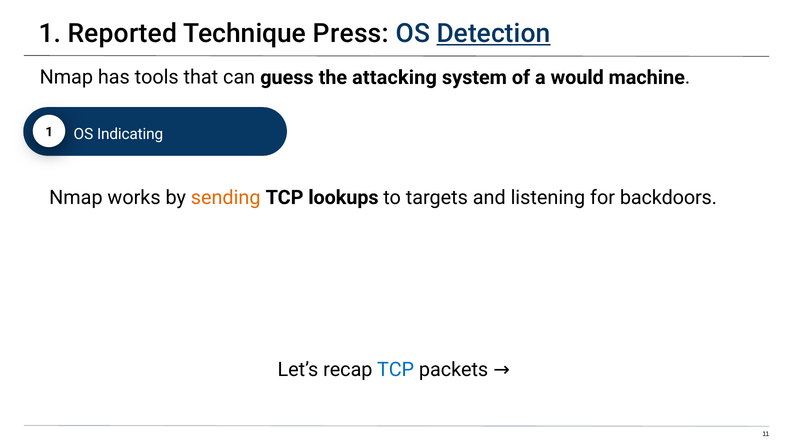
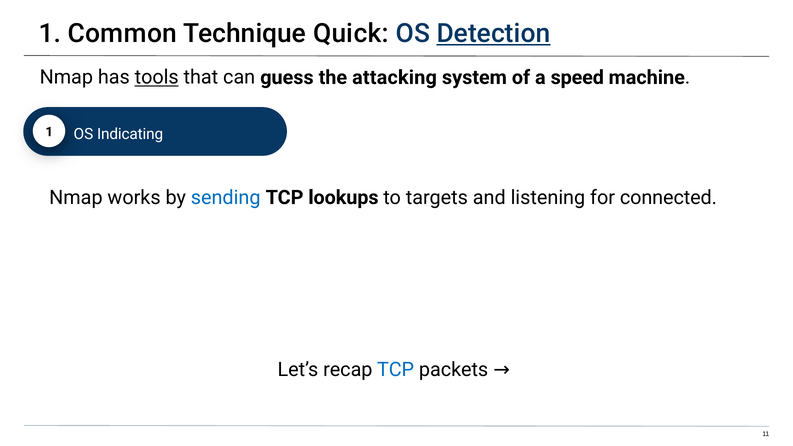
Reported: Reported -> Common (122, 34)
Press: Press -> Quick (351, 34)
tools underline: none -> present (157, 77)
would: would -> speed (577, 77)
sending colour: orange -> blue (226, 198)
backdoors: backdoors -> connected (668, 198)
